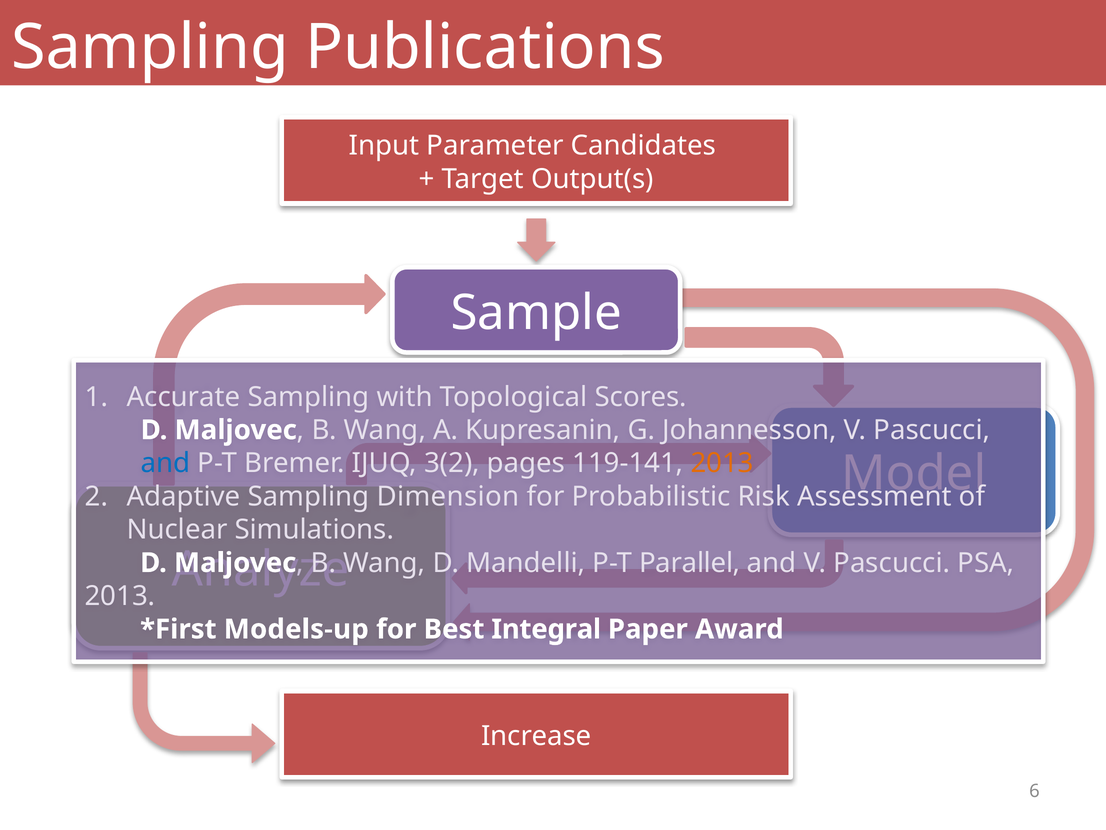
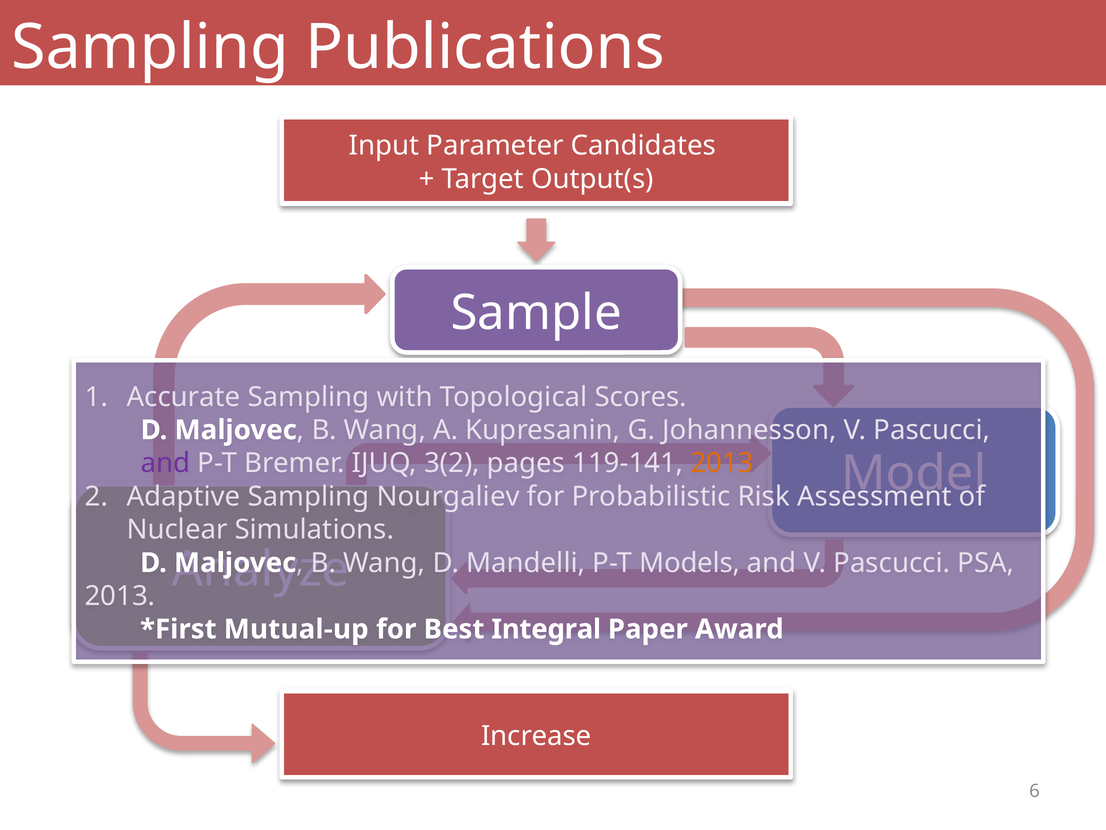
and colour: blue -> purple (165, 463)
Dimension: Dimension -> Nourgaliev (448, 496)
Parallel: Parallel -> Models (690, 563)
Models-up: Models-up -> Mutual-up (296, 629)
